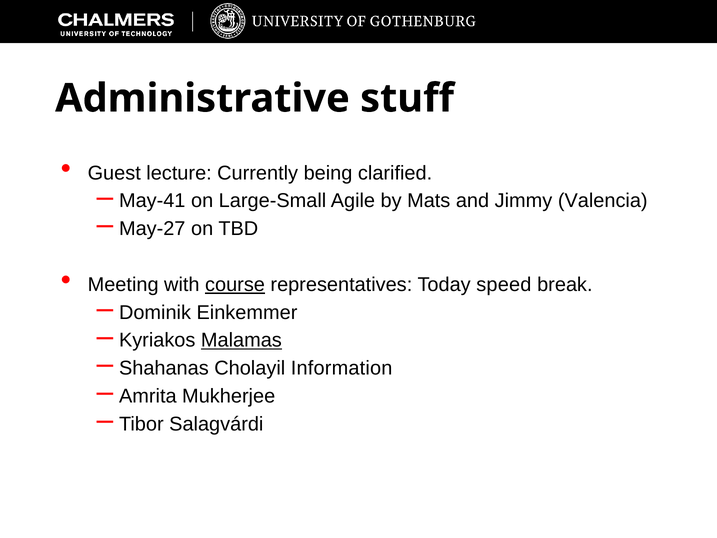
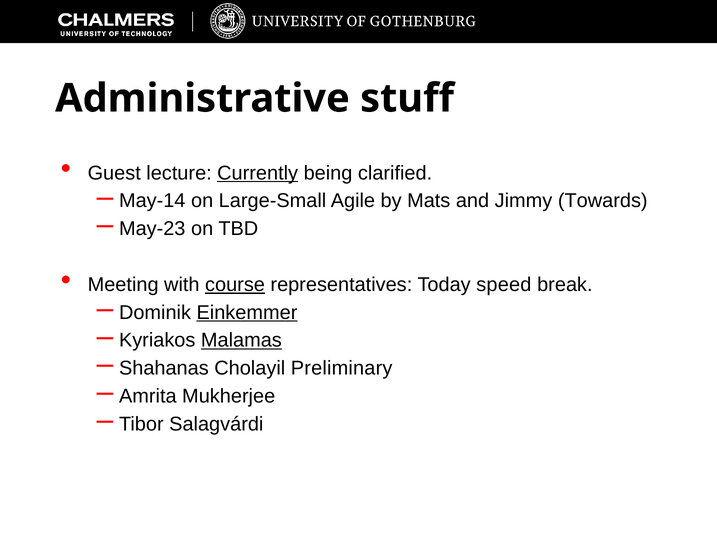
Currently underline: none -> present (258, 173)
May-41: May-41 -> May-14 (152, 201)
Valencia: Valencia -> Towards (603, 201)
May-27: May-27 -> May-23 (152, 229)
Einkemmer underline: none -> present (247, 312)
Information: Information -> Preliminary (342, 368)
